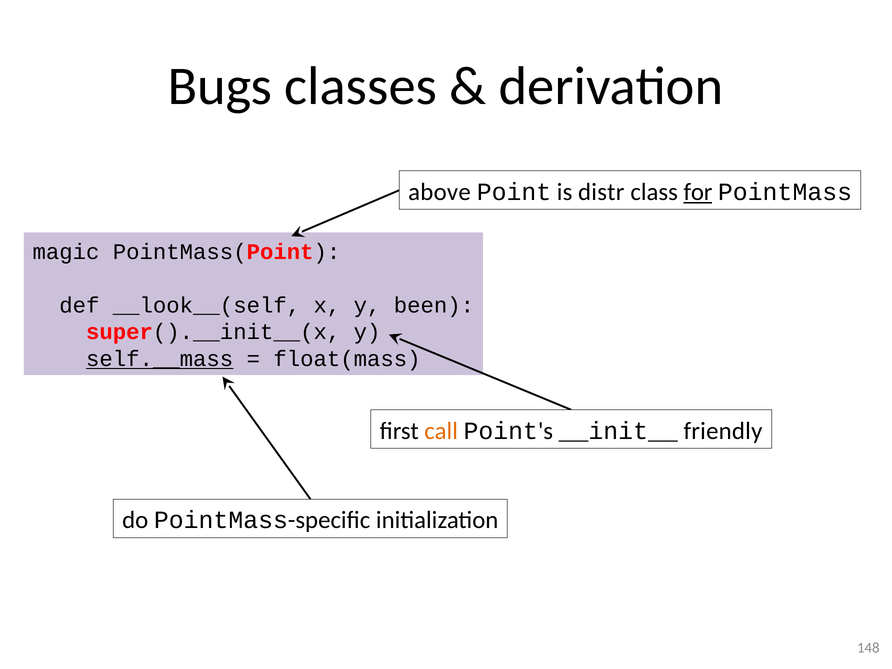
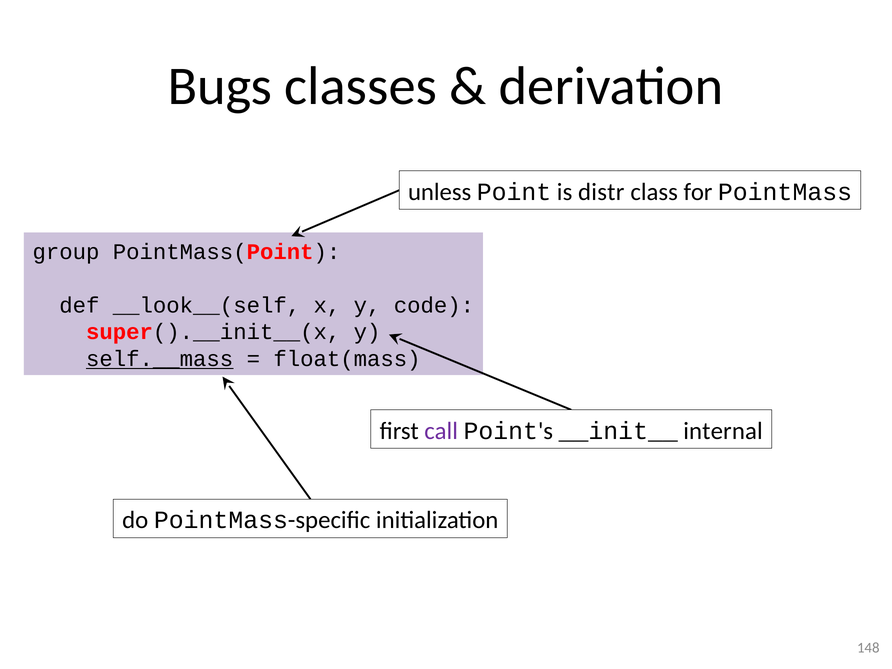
above: above -> unless (440, 192)
for underline: present -> none (698, 192)
magic: magic -> group (66, 252)
been: been -> code (434, 305)
call colour: orange -> purple (441, 431)
friendly: friendly -> internal (723, 431)
